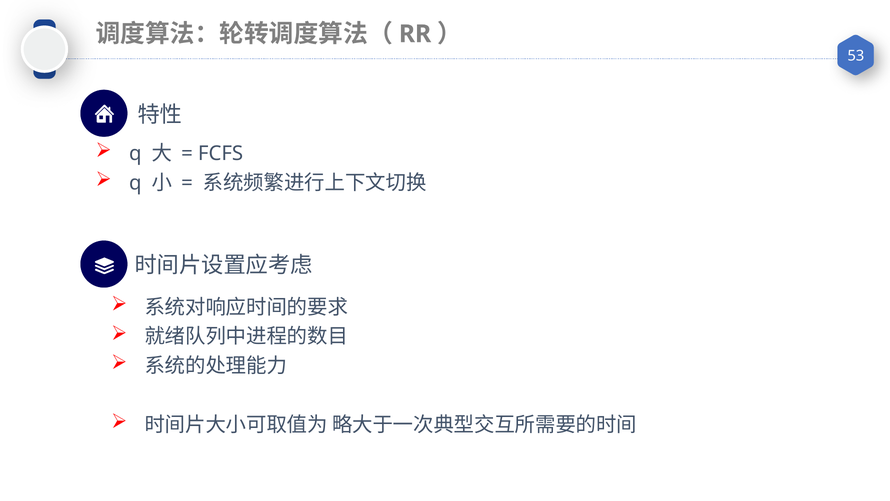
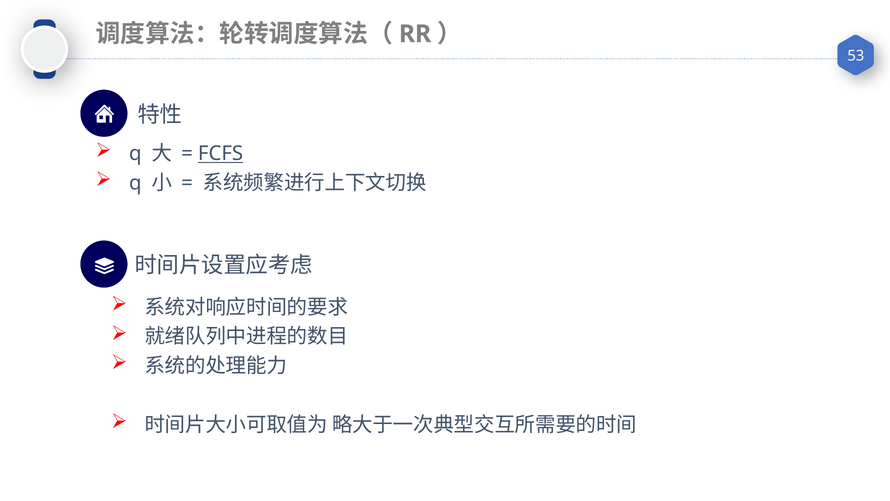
FCFS underline: none -> present (221, 154)
